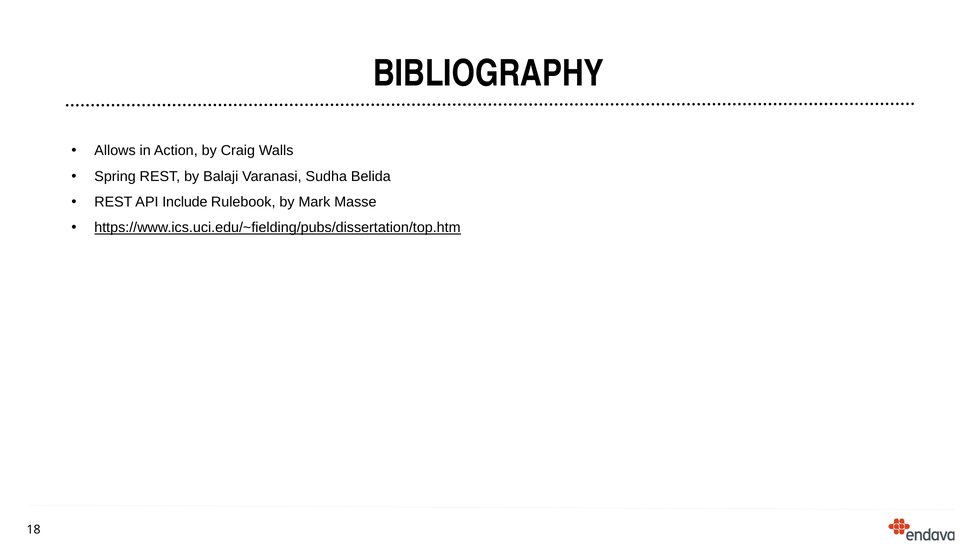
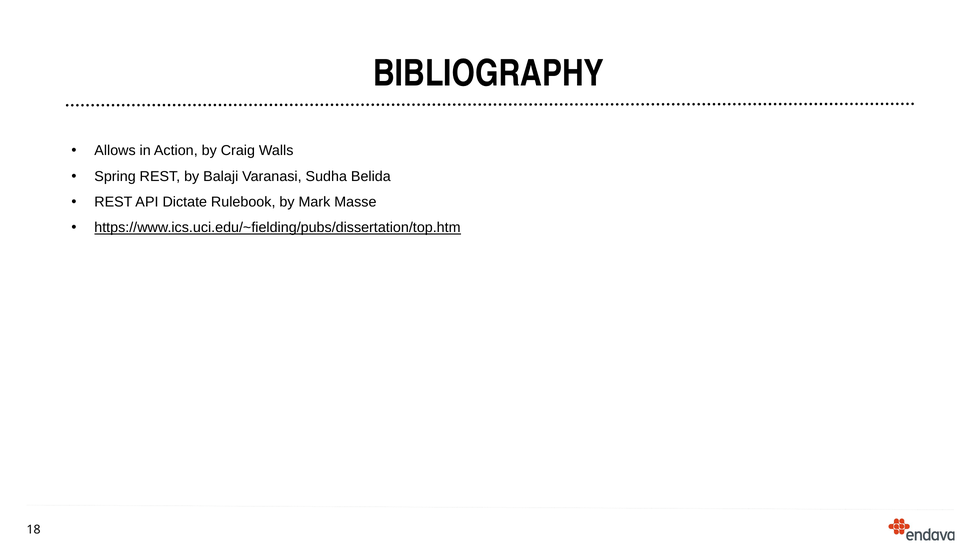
Include: Include -> Dictate (185, 202)
